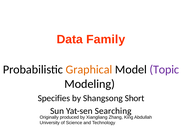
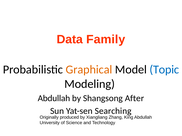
Topic colour: purple -> blue (164, 70)
Specifies: Specifies -> Abdullah (54, 99)
Short: Short -> After (134, 99)
